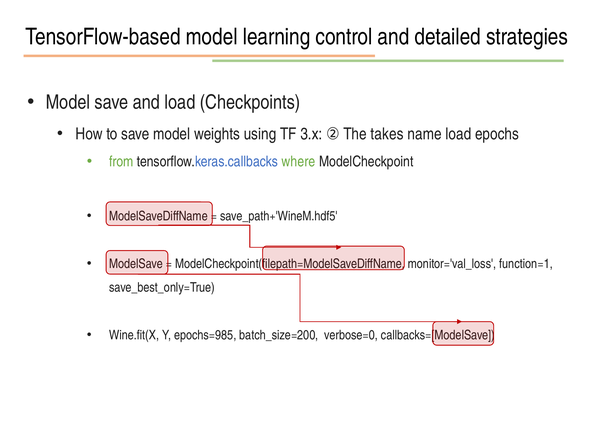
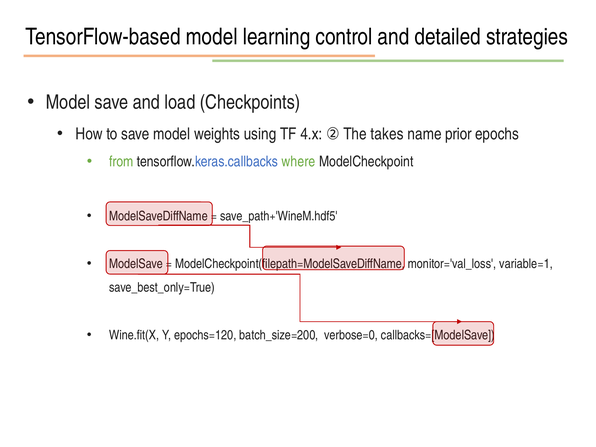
3.x: 3.x -> 4.x (311, 134)
name load: load -> prior (458, 134)
function=1: function=1 -> variable=1 (526, 264)
epochs=985: epochs=985 -> epochs=120 (205, 335)
